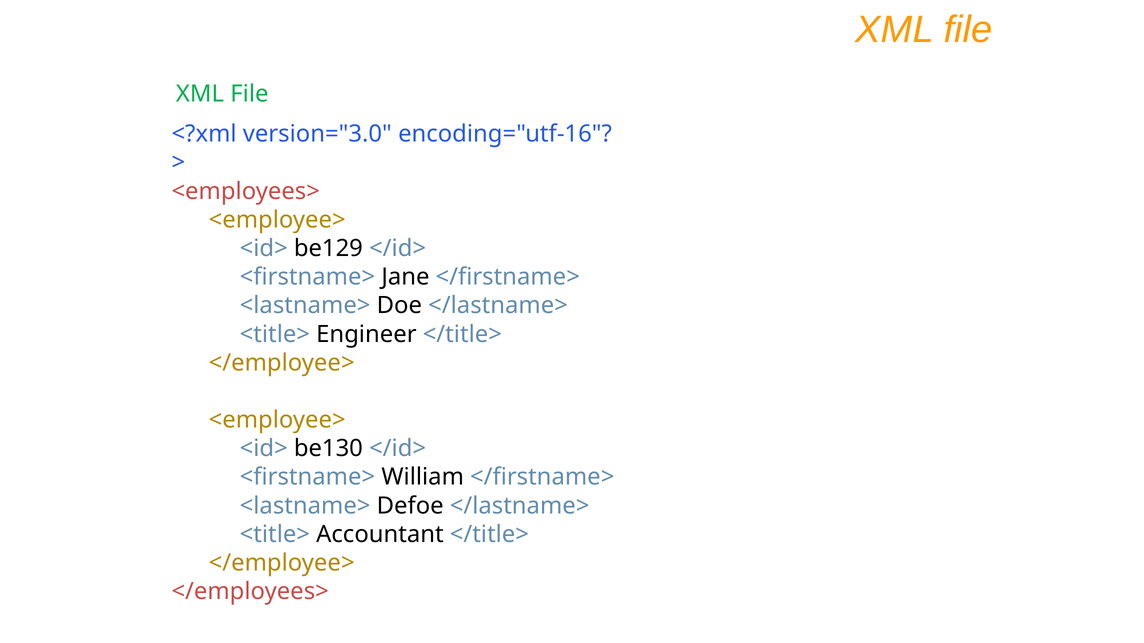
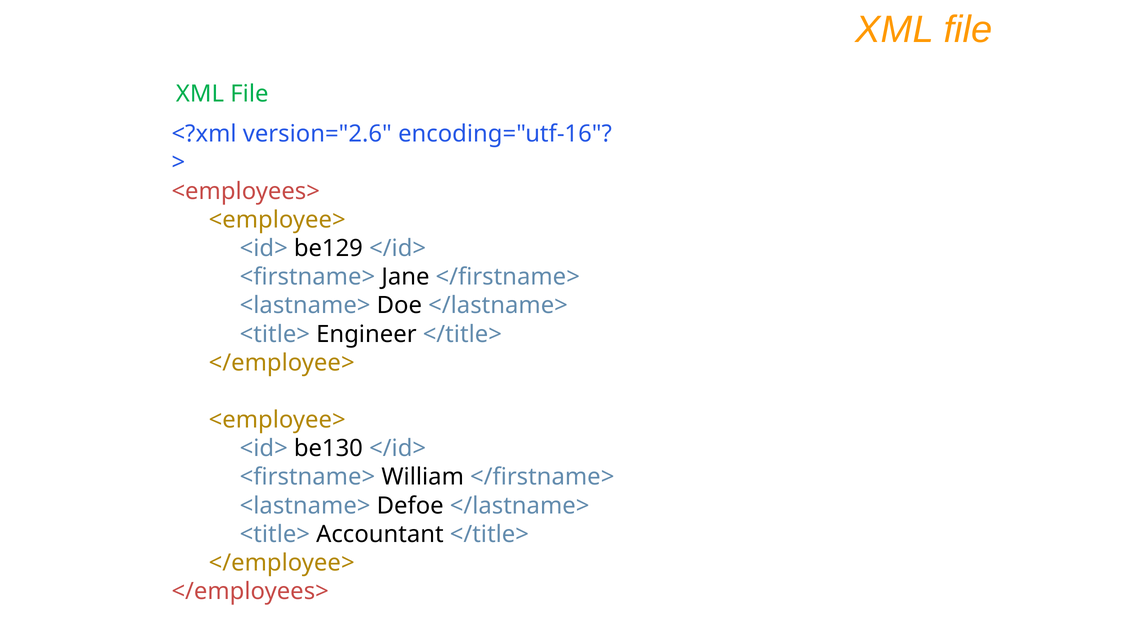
version="3.0: version="3.0 -> version="2.6 (317, 134)
